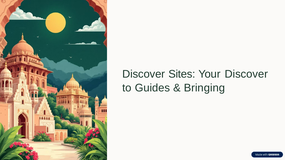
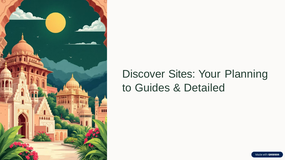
Your Discover: Discover -> Planning (246, 74)
Bringing: Bringing -> Detailed (204, 88)
